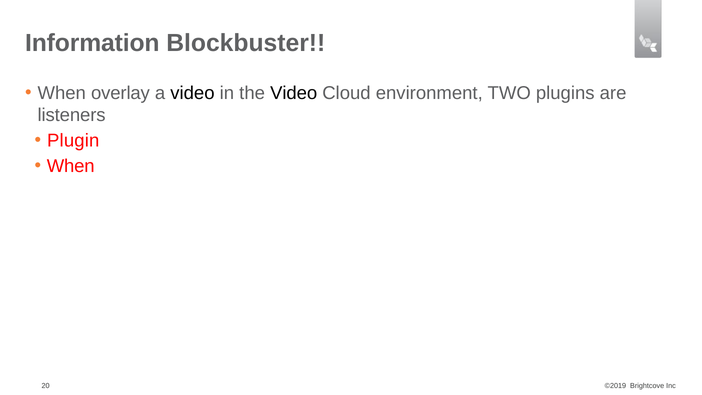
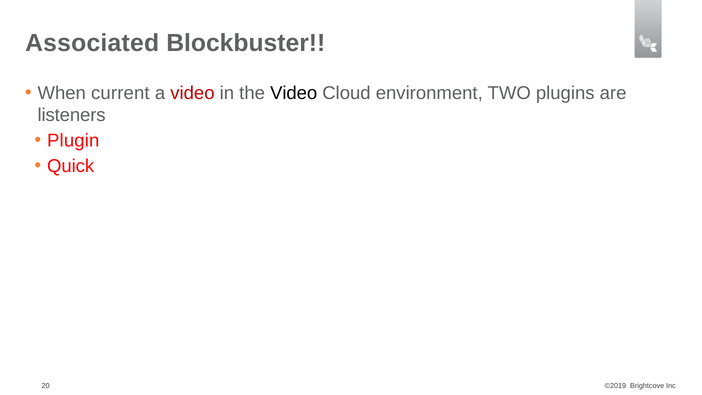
Information: Information -> Associated (92, 43)
overlay: overlay -> current (120, 93)
video colour: black -> red (192, 93)
When: When -> Quick (71, 166)
